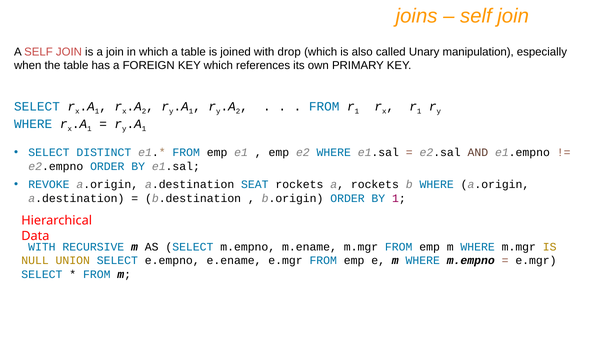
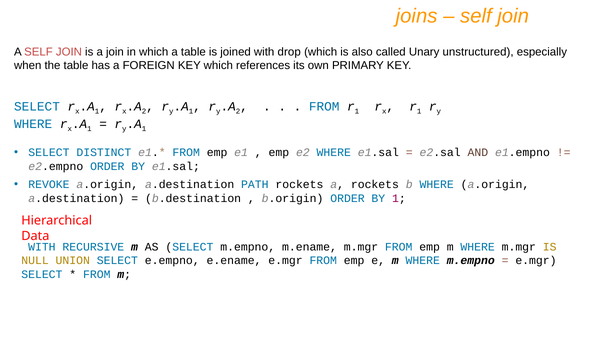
manipulation: manipulation -> unstructured (478, 52)
SEAT: SEAT -> PATH (255, 185)
